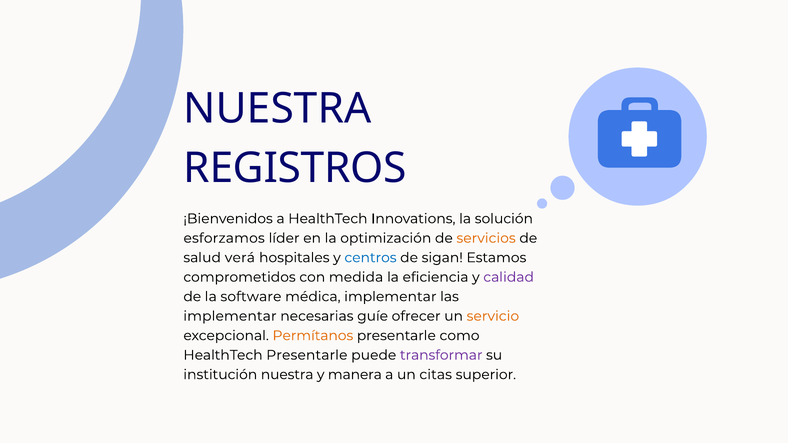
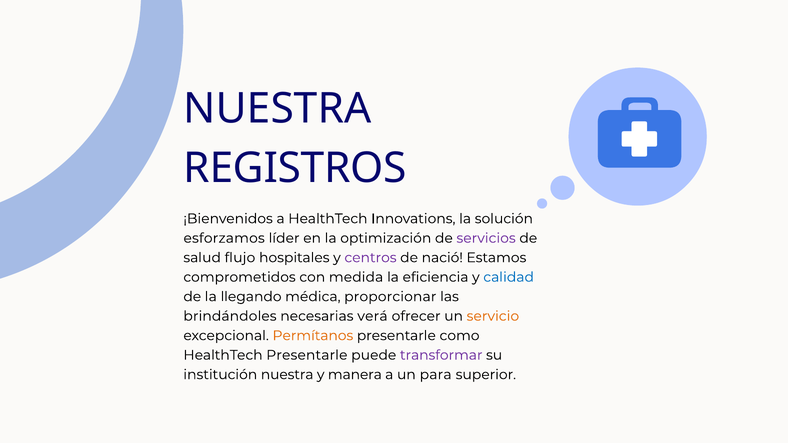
servicios colour: orange -> purple (486, 238)
verá: verá -> flujo (240, 258)
centros colour: blue -> purple (370, 258)
sigan: sigan -> nació (442, 258)
calidad colour: purple -> blue (509, 277)
software: software -> llegando (251, 297)
médica implementar: implementar -> proporcionar (390, 297)
implementar: implementar -> brindándoles (230, 316)
guíe: guíe -> verá (372, 316)
citas: citas -> para (436, 375)
